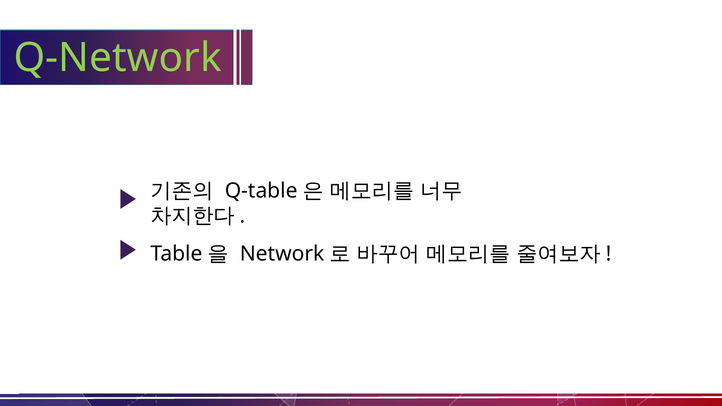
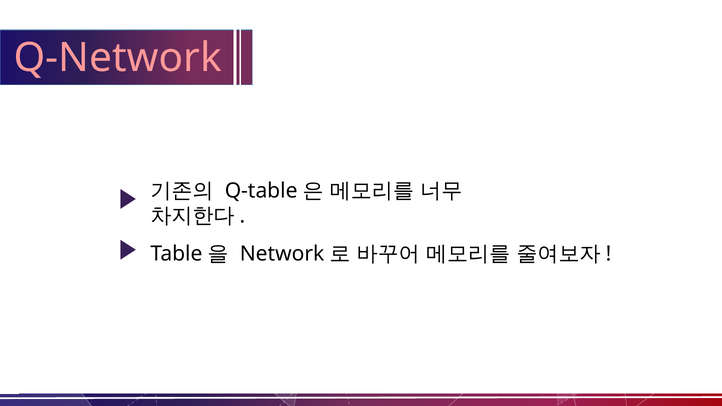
Q-Network colour: light green -> pink (118, 58)
